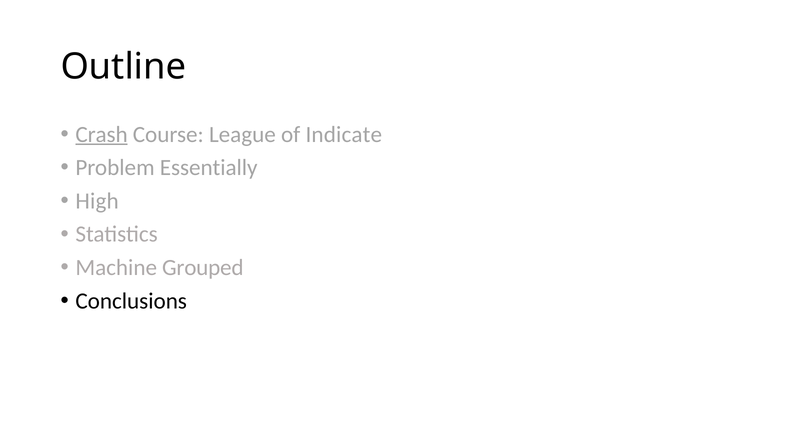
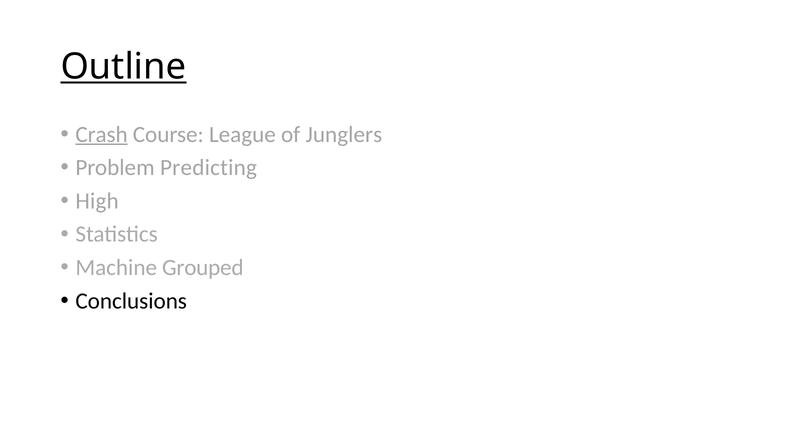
Outline underline: none -> present (123, 67)
Indicate: Indicate -> Junglers (344, 134)
Essentially: Essentially -> Predicting (209, 168)
